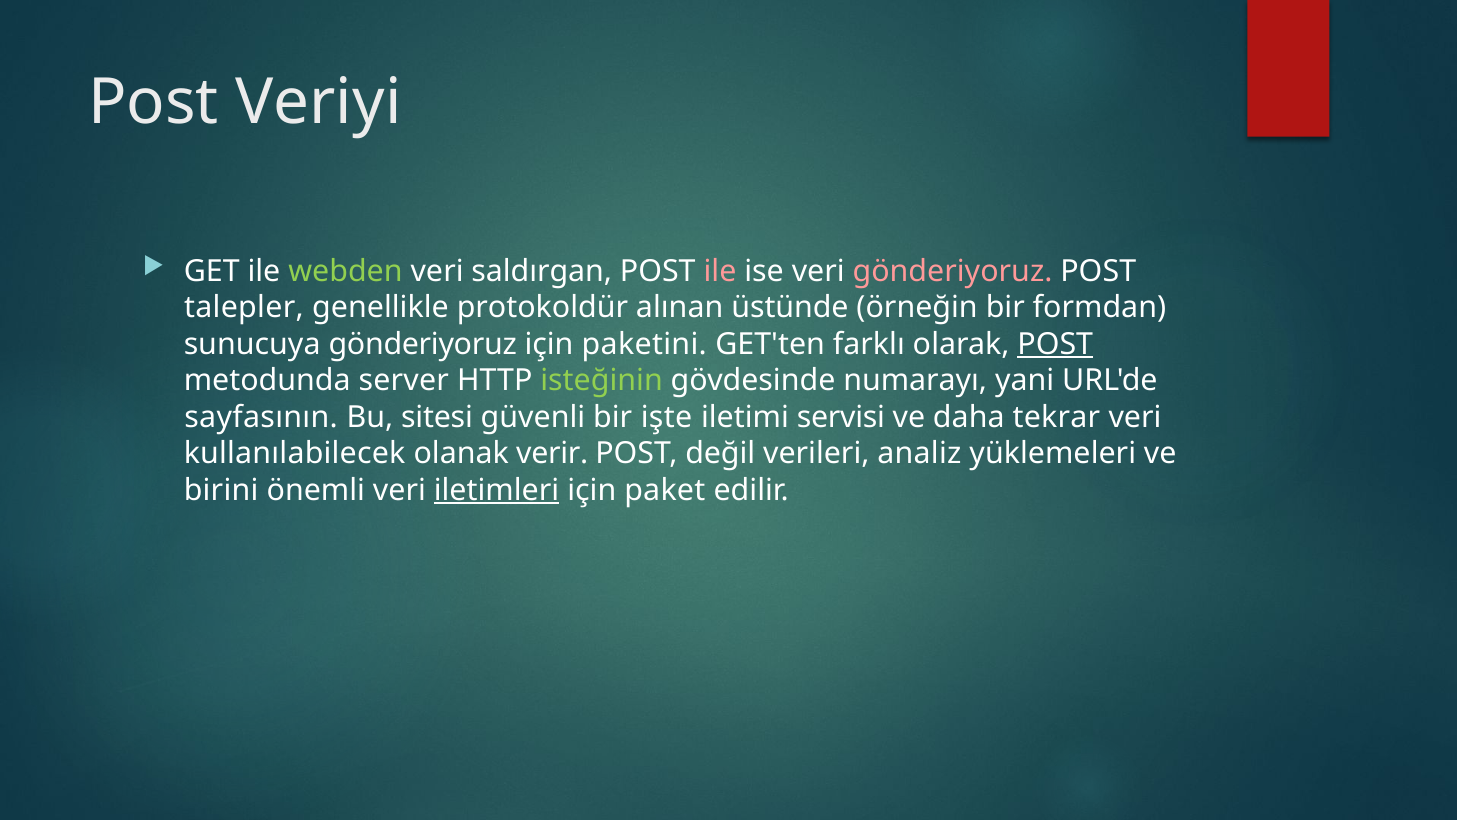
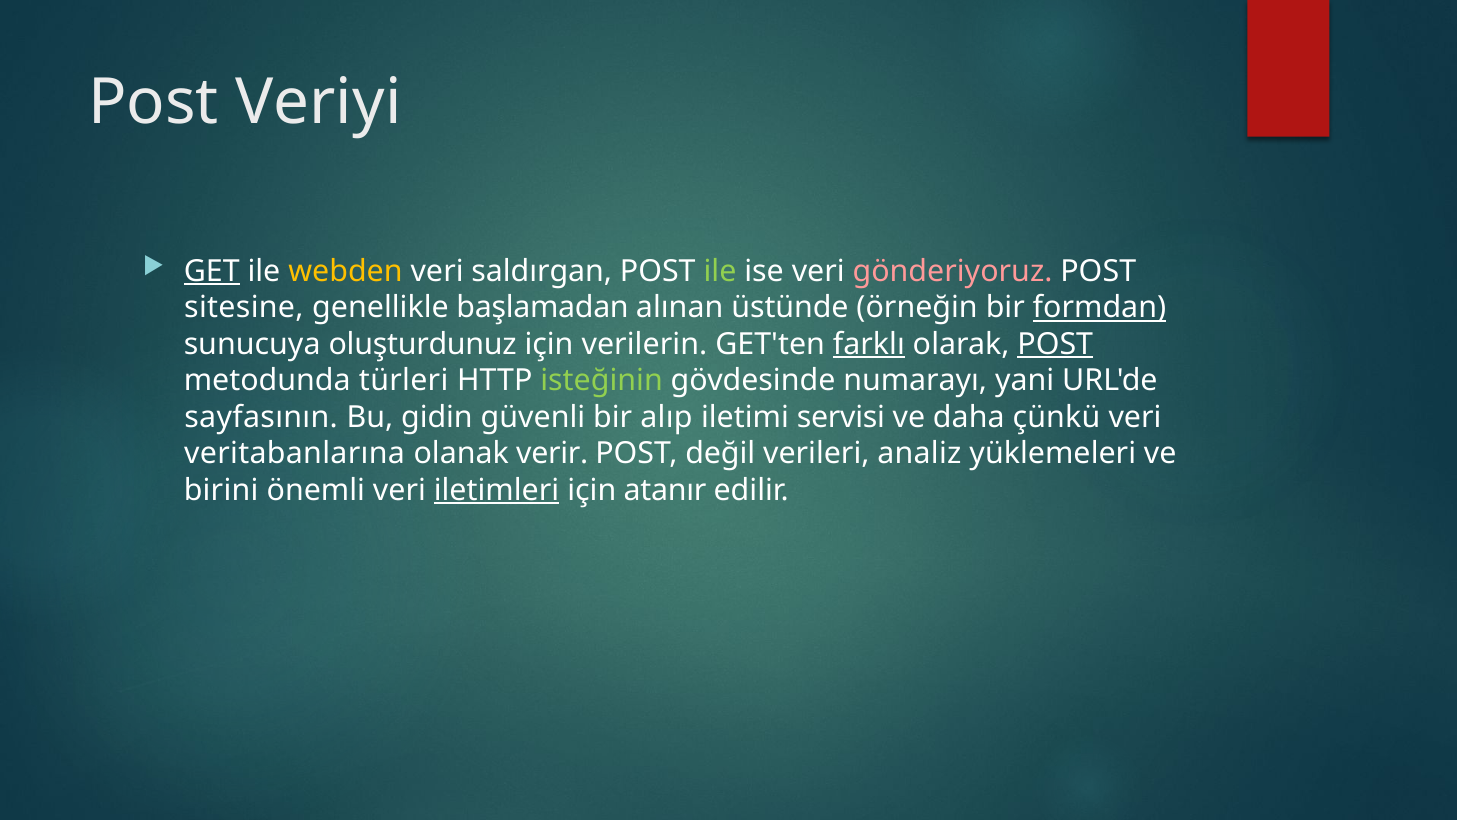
GET underline: none -> present (212, 271)
webden colour: light green -> yellow (345, 271)
ile colour: pink -> light green (720, 271)
talepler: talepler -> sitesine (244, 308)
protokoldür: protokoldür -> başlamadan (543, 308)
formdan underline: none -> present (1099, 308)
sunucuya gönderiyoruz: gönderiyoruz -> oluşturdunuz (423, 344)
paketini: paketini -> verilerin (644, 344)
farklı underline: none -> present (869, 344)
server: server -> türleri (404, 380)
sitesi: sitesi -> gidin (437, 417)
işte: işte -> alıp (666, 417)
tekrar: tekrar -> çünkü (1056, 417)
kullanılabilecek: kullanılabilecek -> veritabanlarına (295, 453)
paket: paket -> atanır (665, 490)
